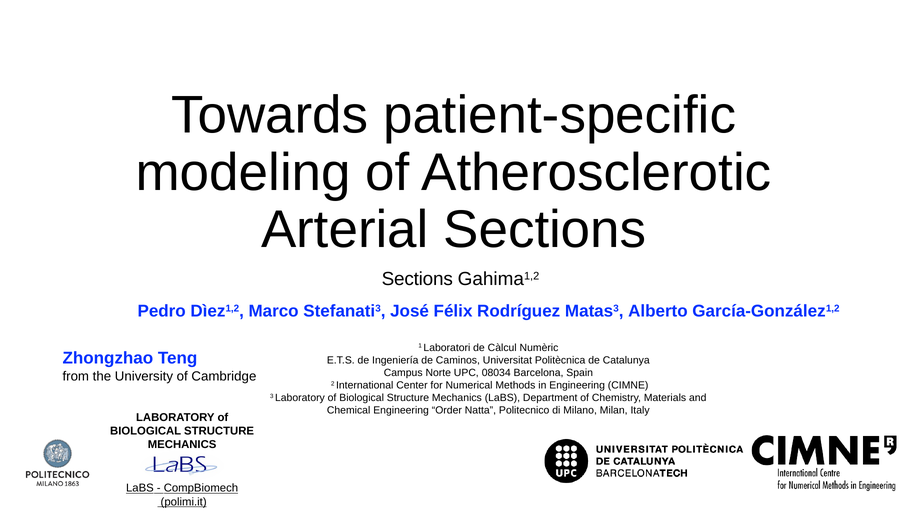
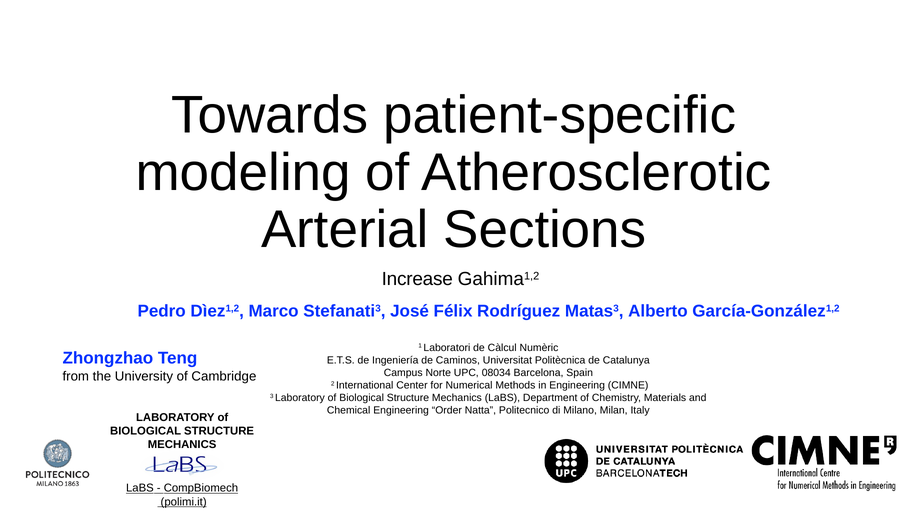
Sections: Sections -> Increase (417, 279)
